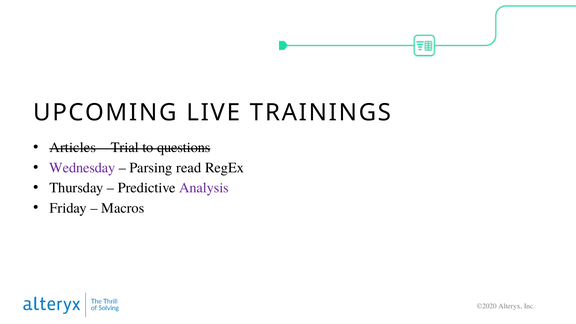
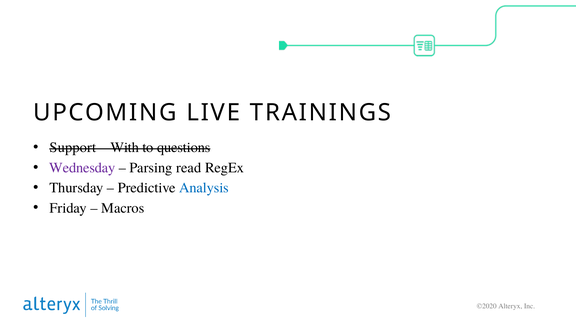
Articles: Articles -> Support (73, 148)
Trial: Trial -> With (125, 148)
Analysis colour: purple -> blue (204, 188)
